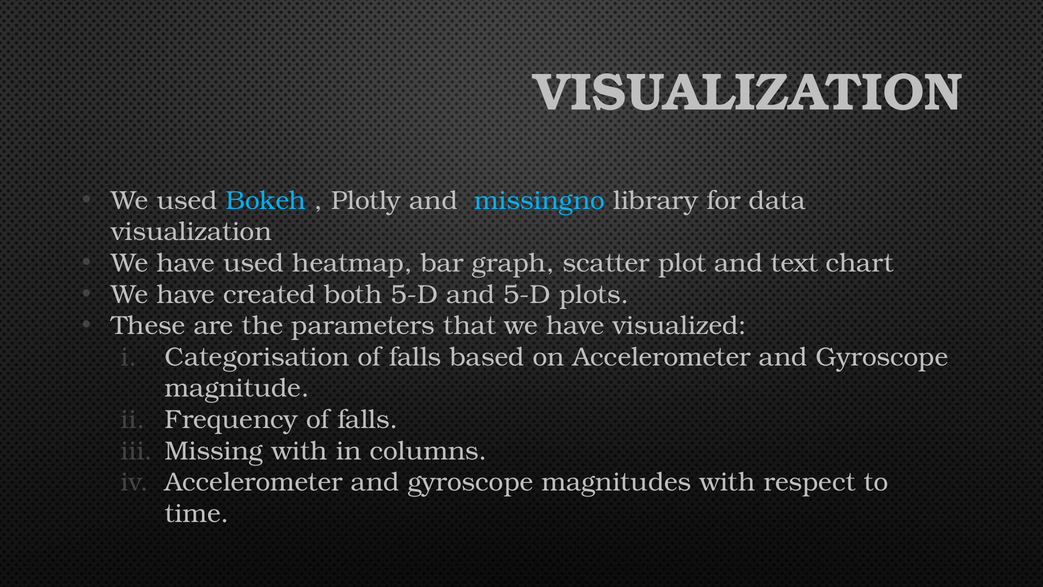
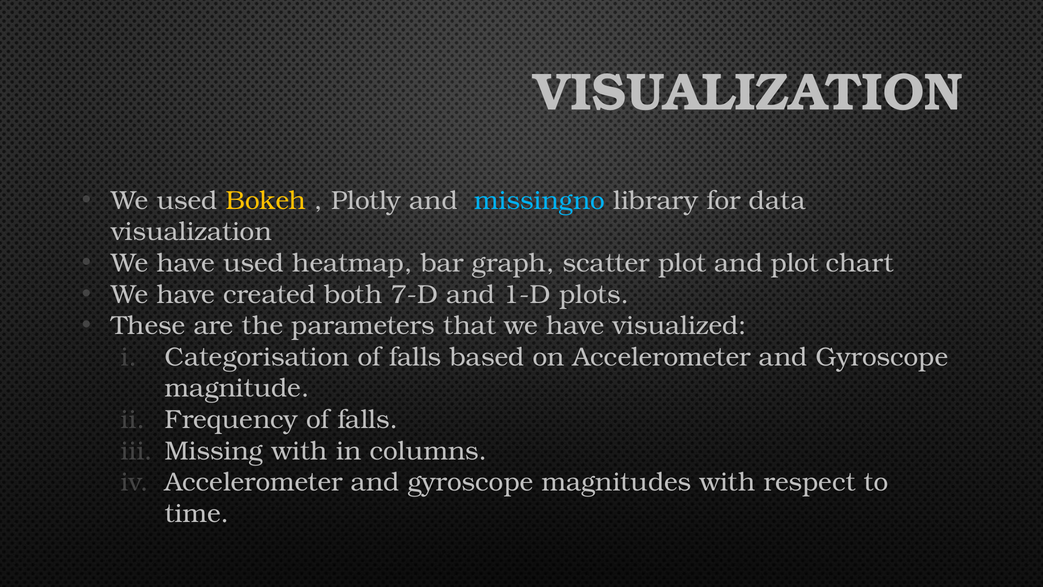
Bokeh colour: light blue -> yellow (266, 200)
and text: text -> plot (795, 263)
both 5-D: 5-D -> 7-D (414, 294)
and 5-D: 5-D -> 1-D (527, 294)
